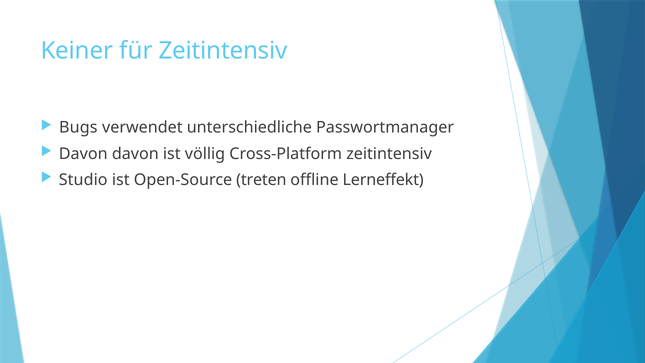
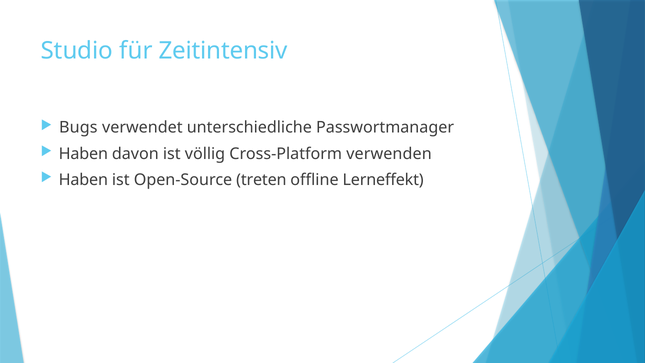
Keiner: Keiner -> Studio (77, 51)
Davon: Davon -> Haben (83, 154)
Cross-Platform zeitintensiv: zeitintensiv -> verwenden (389, 154)
Studio: Studio -> Haben (83, 180)
